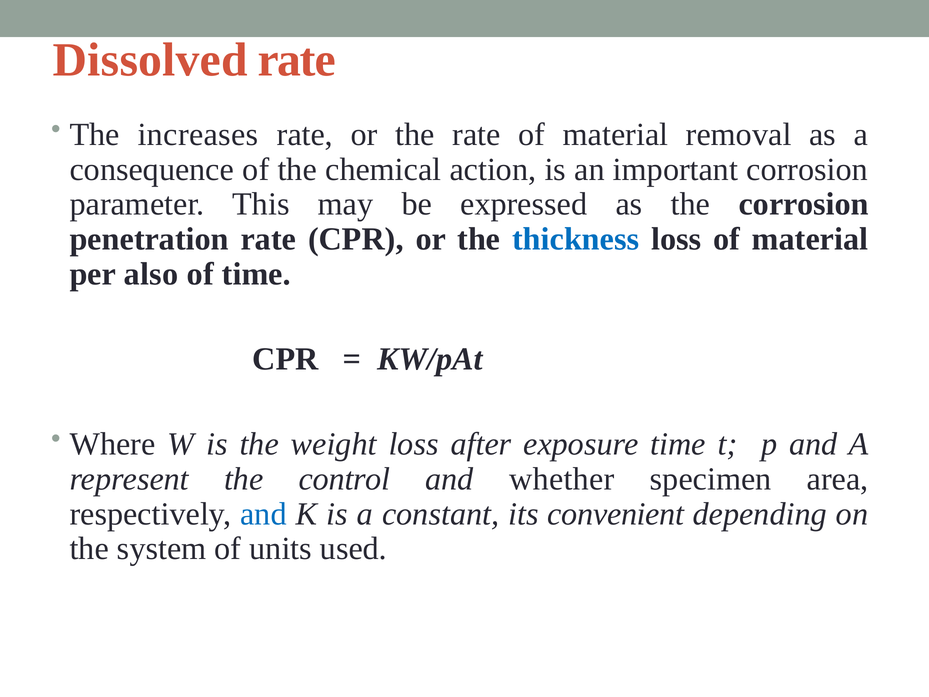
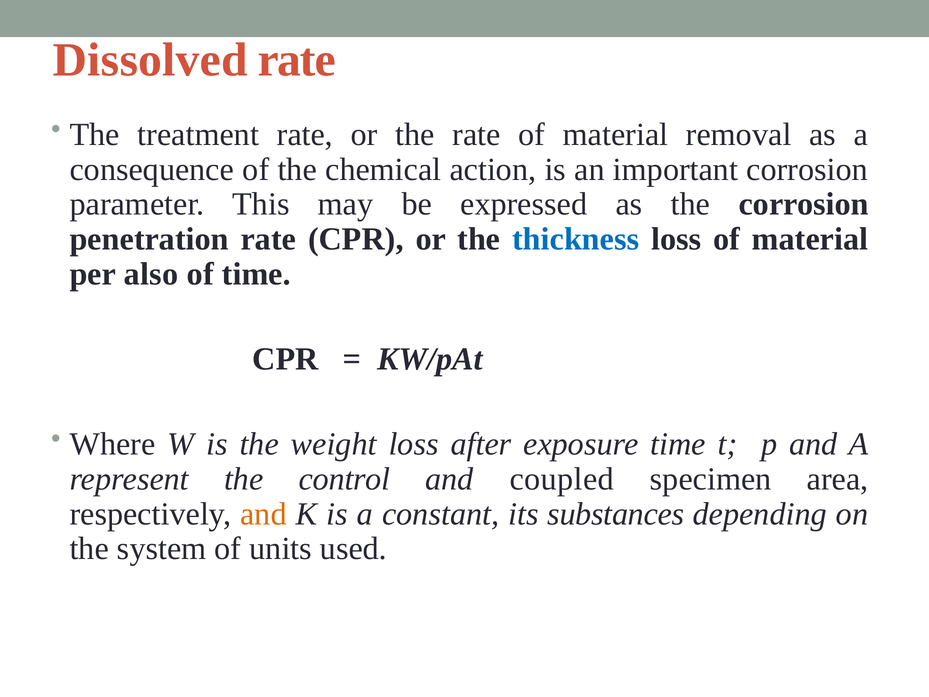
increases: increases -> treatment (198, 135)
whether: whether -> coupled (562, 479)
and colour: blue -> orange (263, 514)
convenient: convenient -> substances (616, 514)
